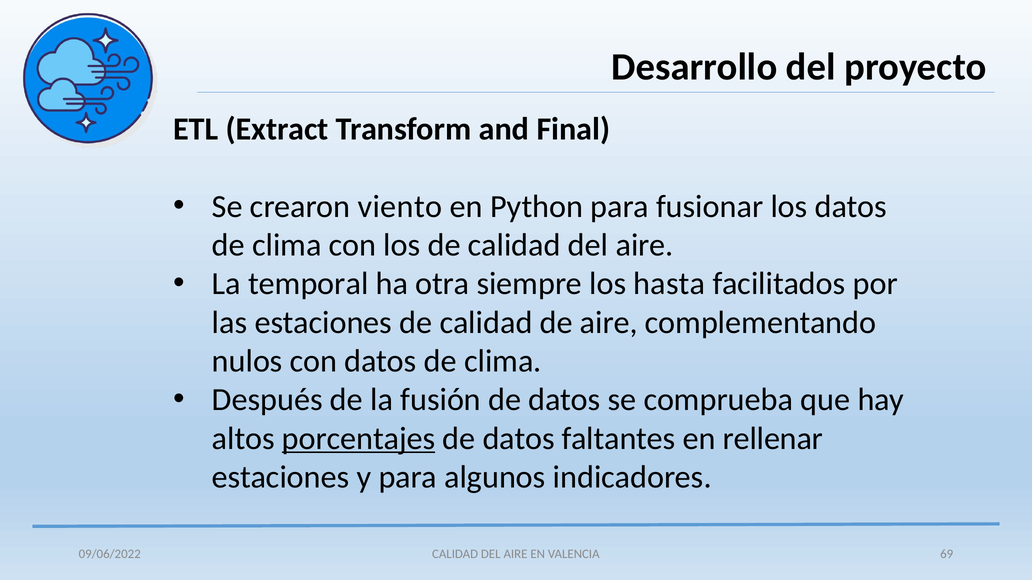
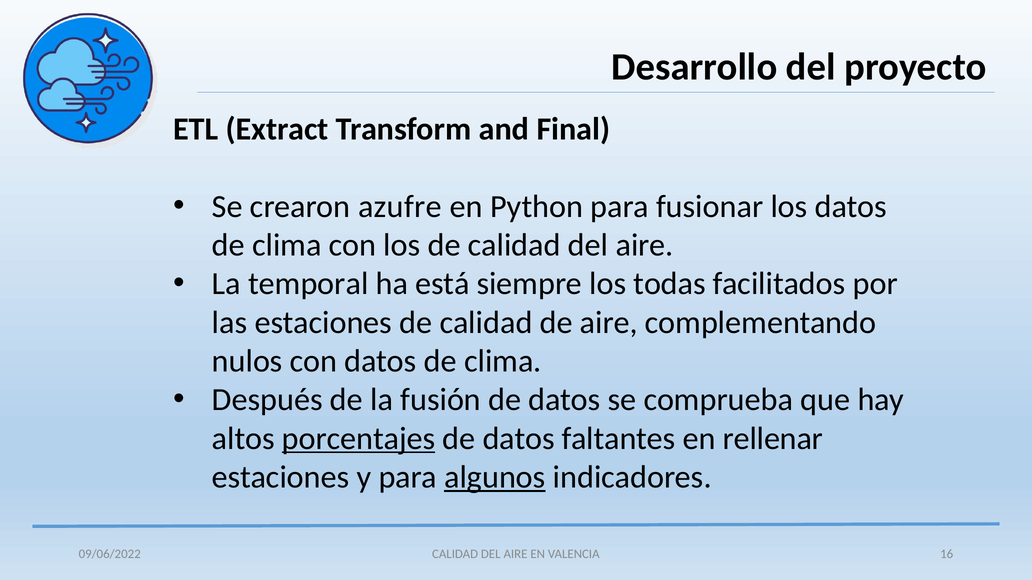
viento: viento -> azufre (400, 207)
otra: otra -> está (442, 284)
hasta: hasta -> todas (670, 284)
algunos underline: none -> present (495, 477)
69: 69 -> 16 (947, 554)
